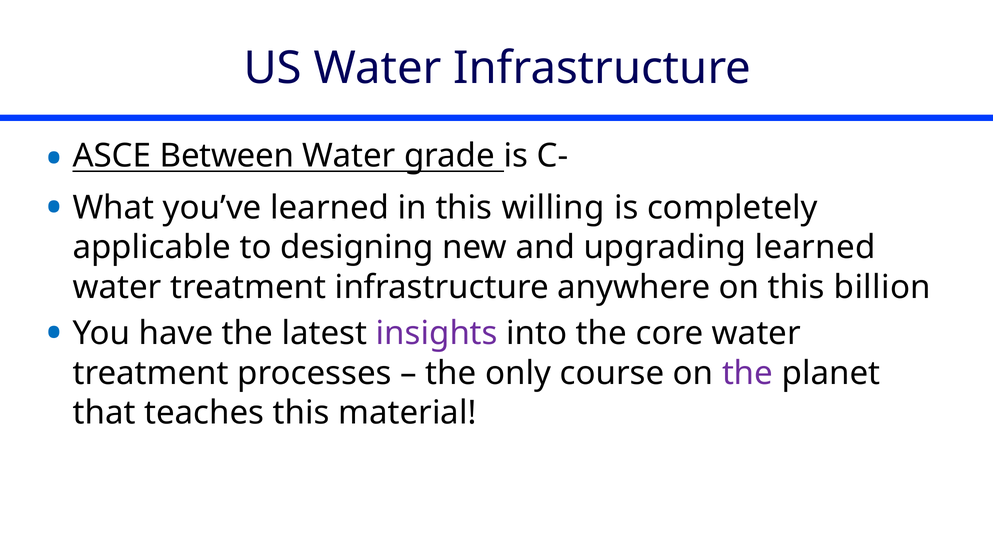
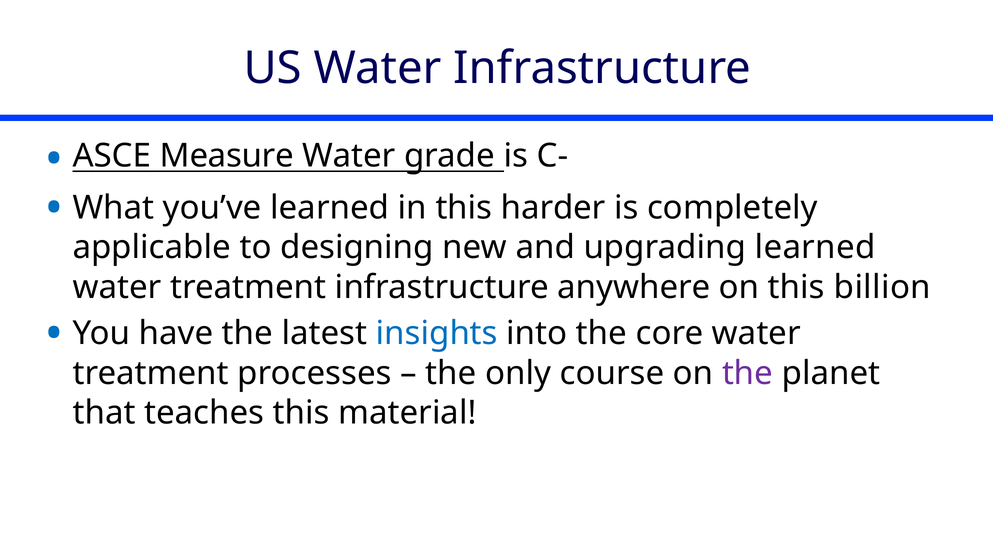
Between: Between -> Measure (227, 156)
willing: willing -> harder (553, 208)
insights colour: purple -> blue (437, 334)
